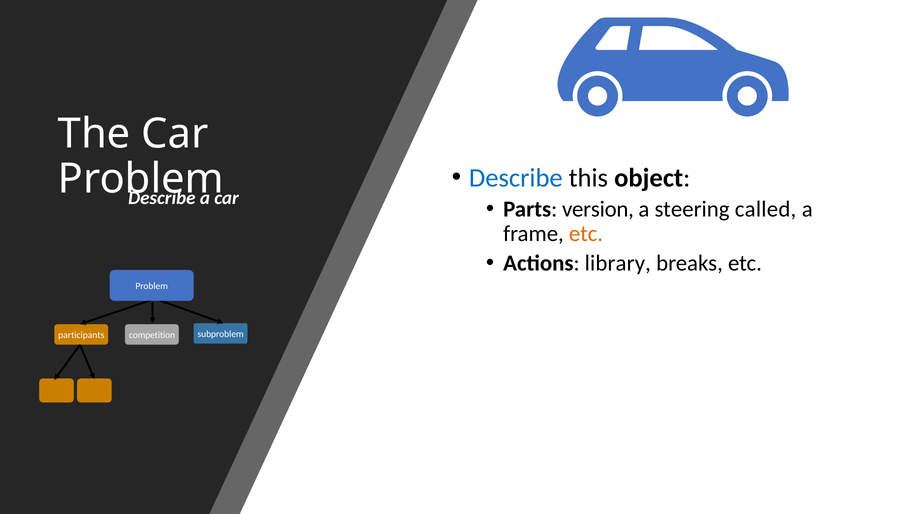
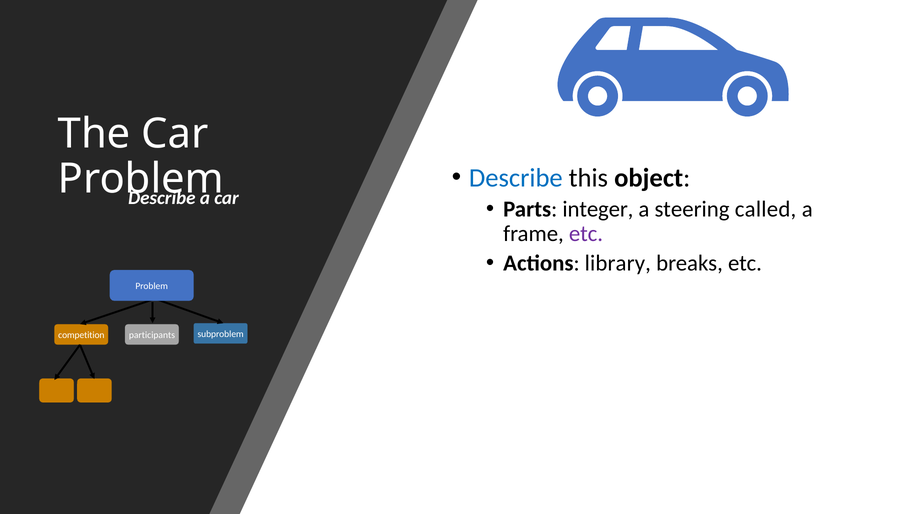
version: version -> integer (598, 209)
etc colour: orange -> purple (586, 234)
participants: participants -> competition (81, 335)
competition: competition -> participants (152, 335)
